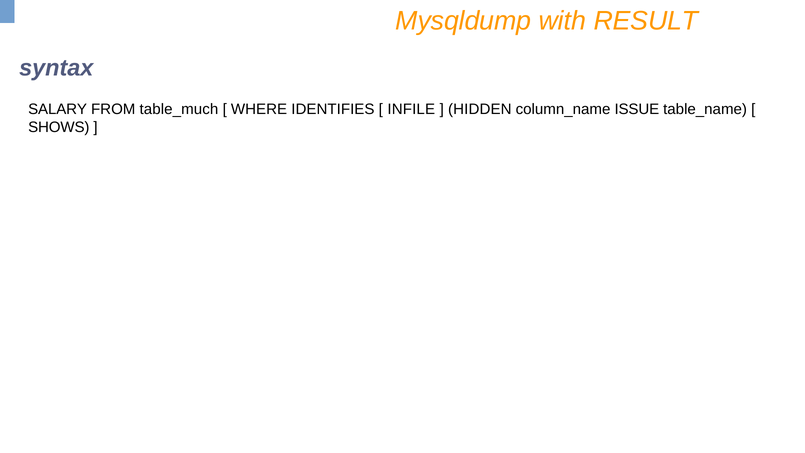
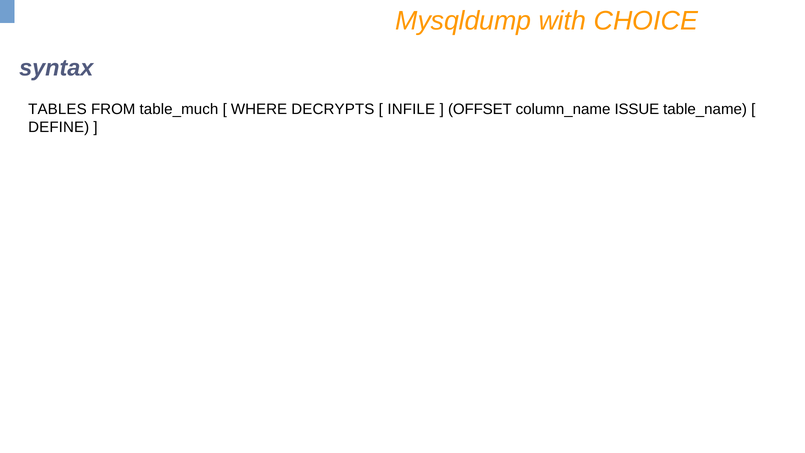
RESULT: RESULT -> CHOICE (646, 21)
SALARY: SALARY -> TABLES (57, 109)
IDENTIFIES: IDENTIFIES -> DECRYPTS (333, 109)
HIDDEN: HIDDEN -> OFFSET (480, 109)
SHOWS: SHOWS -> DEFINE (59, 127)
